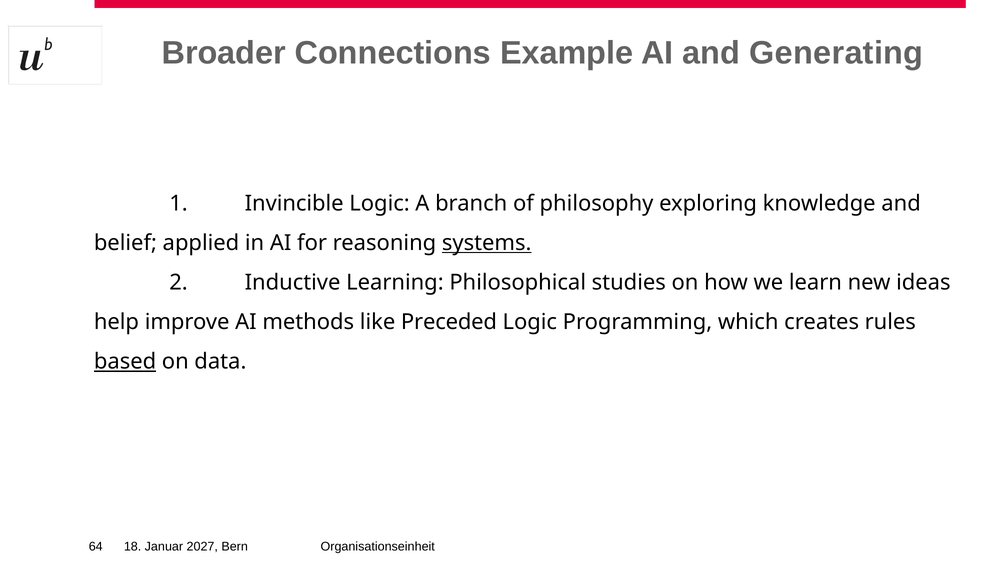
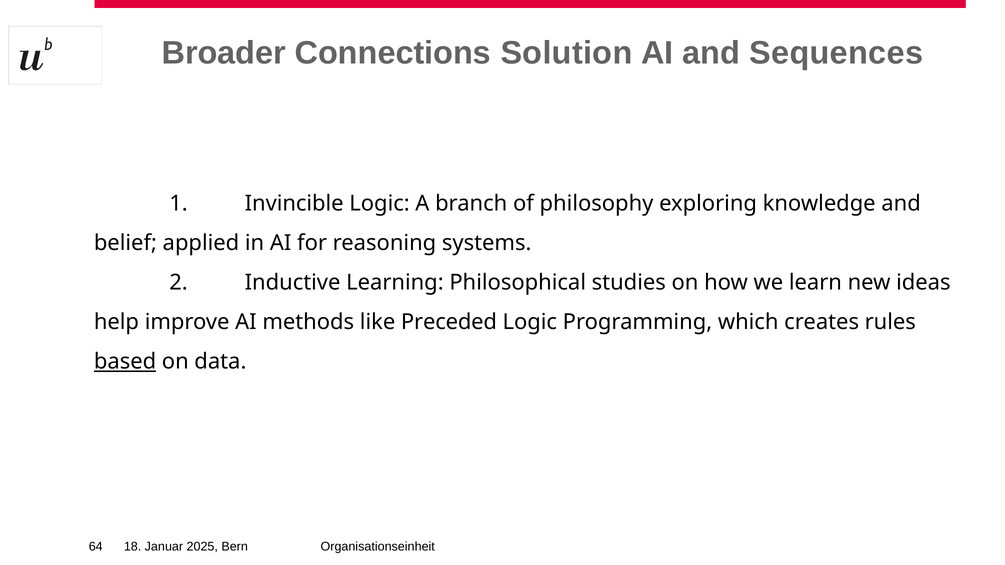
Example: Example -> Solution (566, 53)
Generating: Generating -> Sequences (836, 53)
systems underline: present -> none (487, 243)
2027: 2027 -> 2025 (202, 547)
